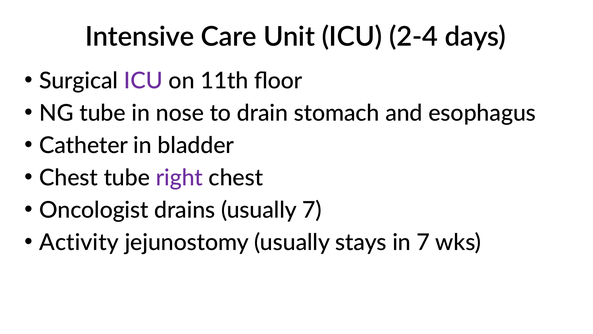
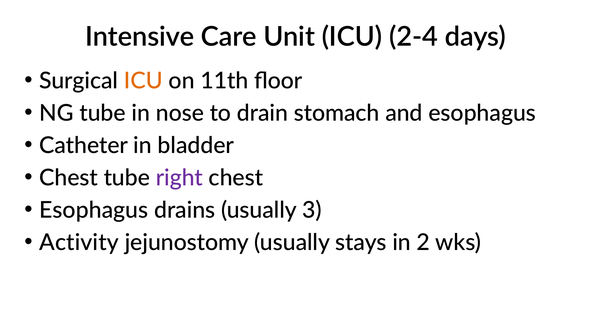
ICU colour: purple -> orange (143, 81)
Oncologist: Oncologist -> Esophagus (94, 210)
usually 7: 7 -> 3 (312, 210)
in 7: 7 -> 2 (423, 242)
